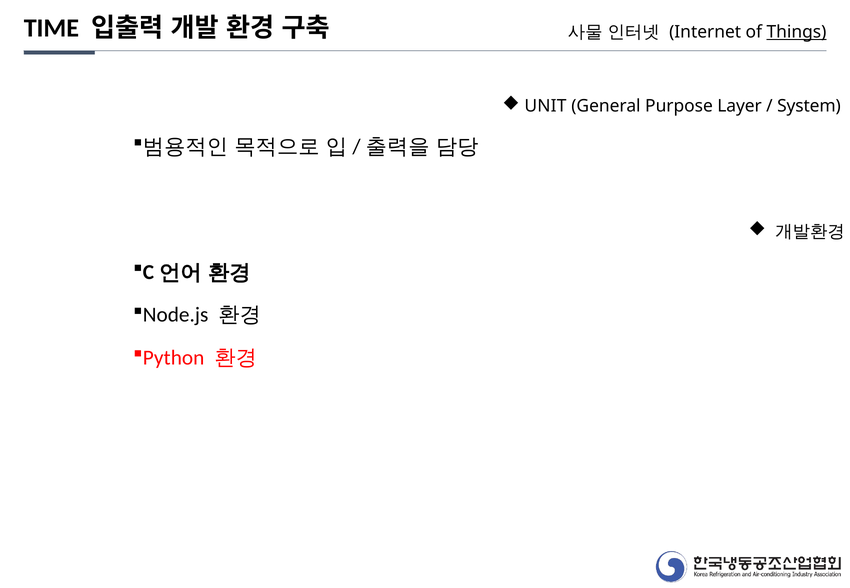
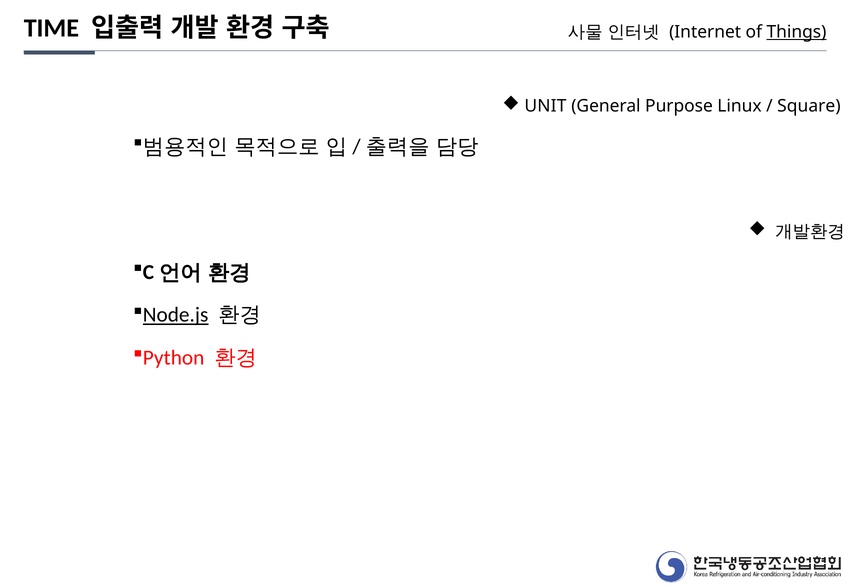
Layer: Layer -> Linux (739, 106)
System: System -> Square (809, 106)
Node.js underline: none -> present (176, 315)
